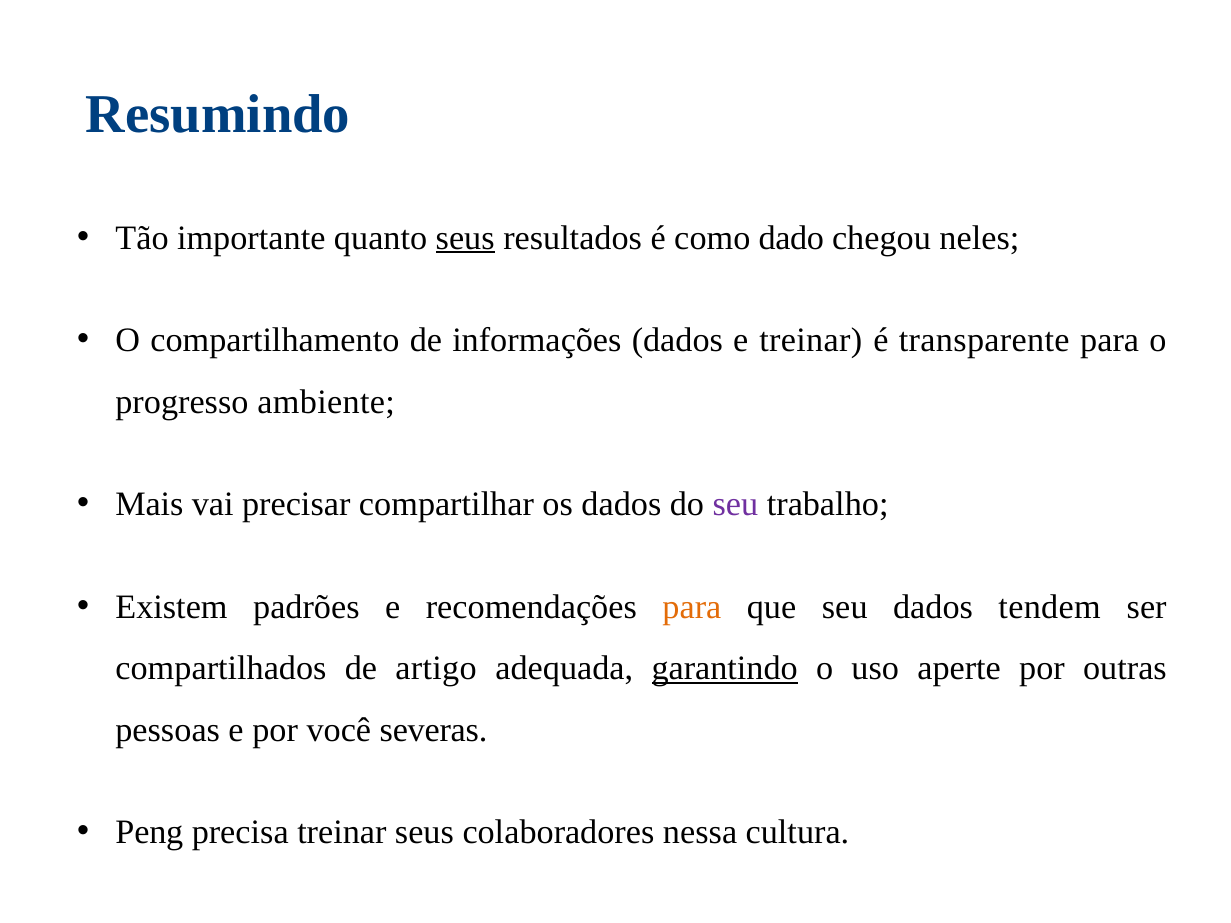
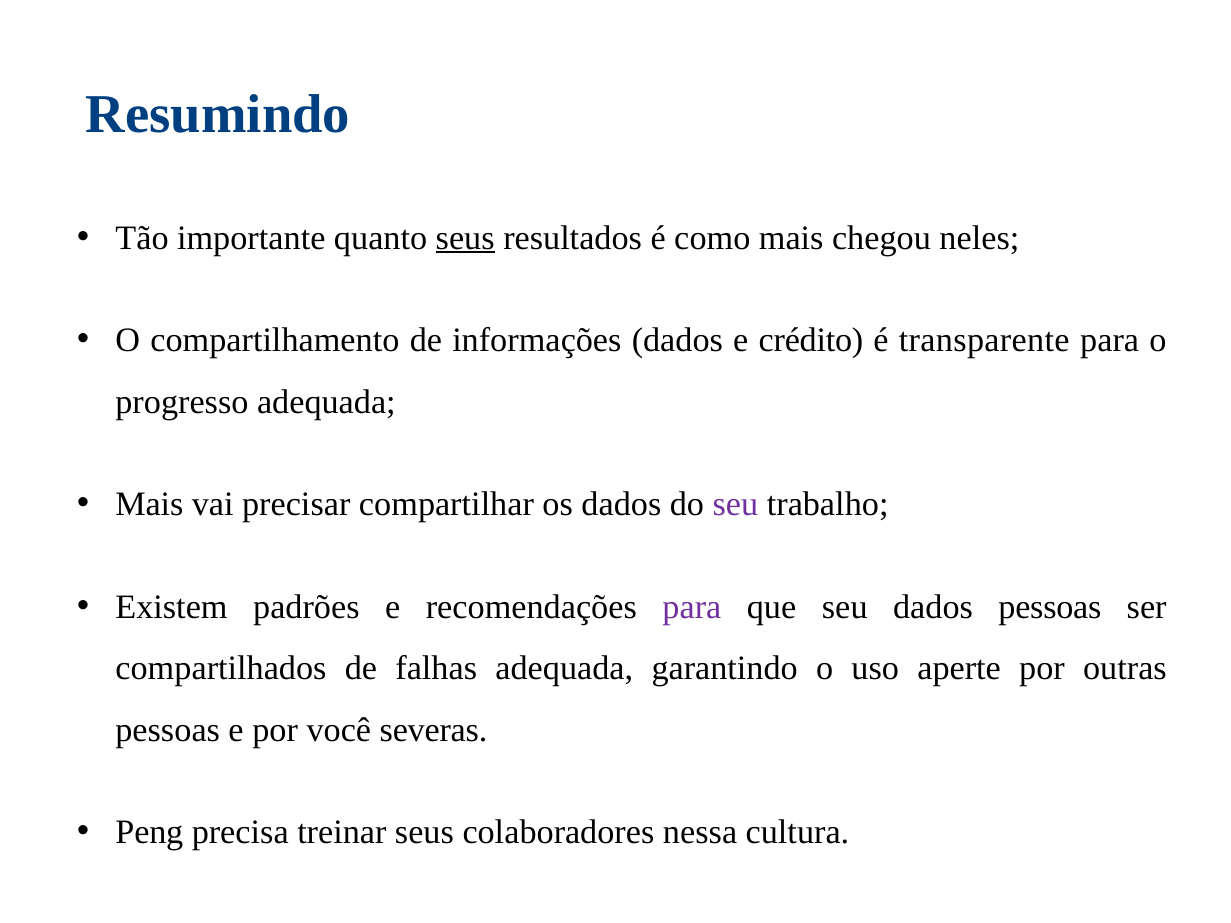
como dado: dado -> mais (791, 238)
e treinar: treinar -> crédito (811, 340)
progresso ambiente: ambiente -> adequada (326, 402)
para colour: orange -> purple (692, 607)
dados tendem: tendem -> pessoas (1050, 607)
artigo: artigo -> falhas (436, 669)
garantindo underline: present -> none (725, 669)
